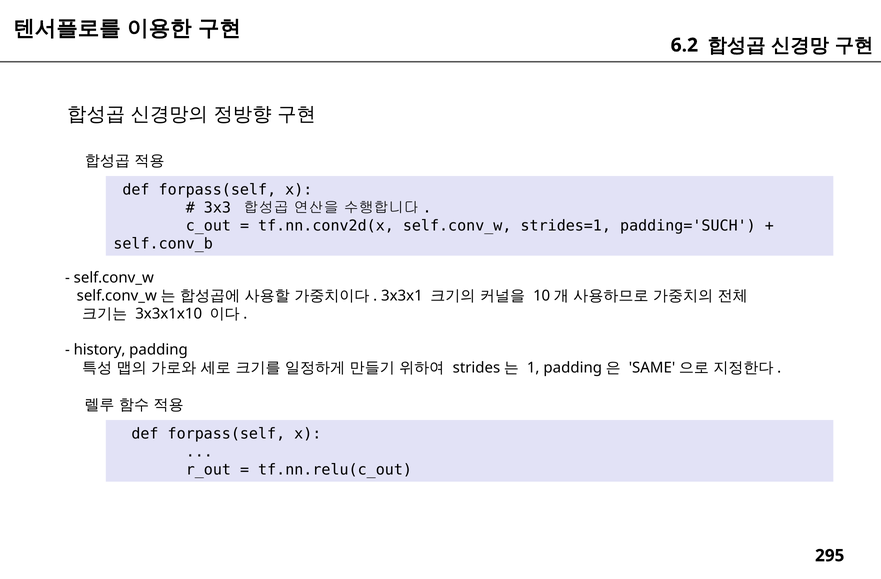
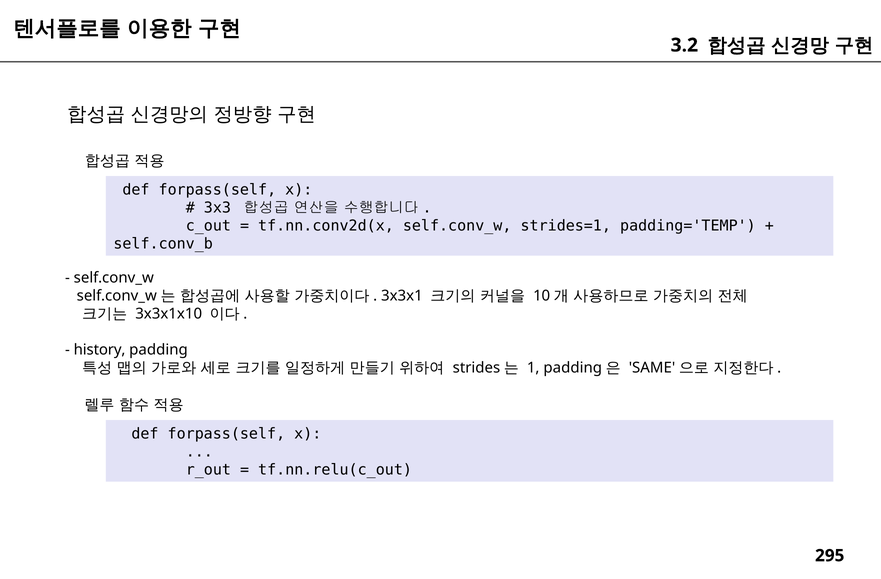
6.2: 6.2 -> 3.2 (684, 45)
padding='SUCH: padding='SUCH -> padding='TEMP (688, 226)
